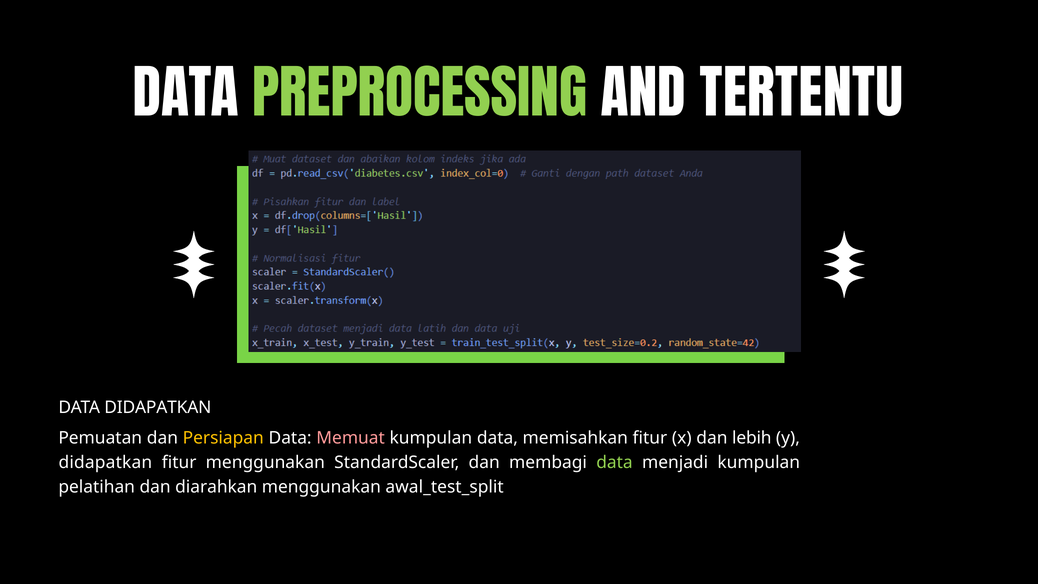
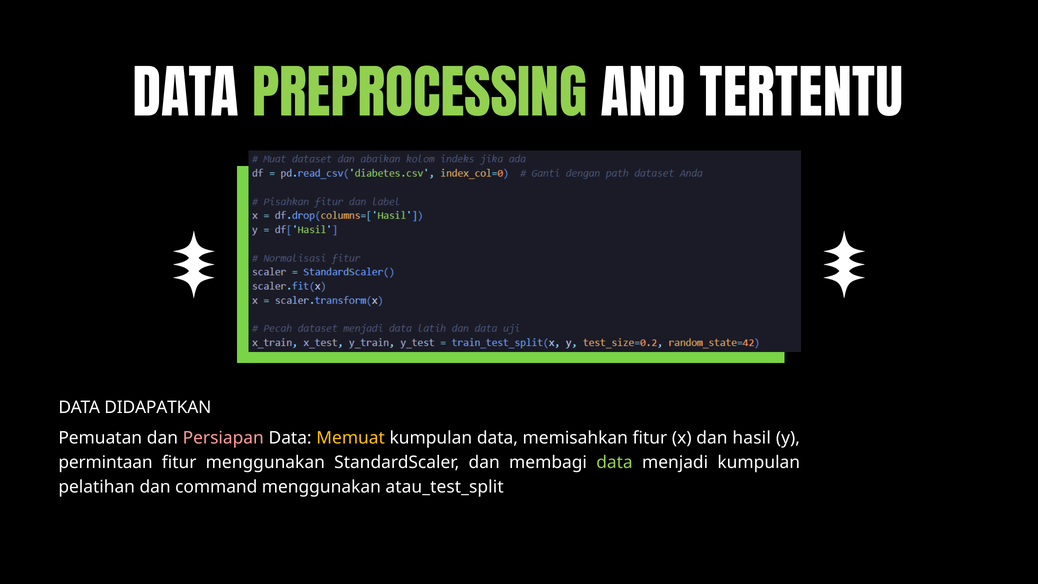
Persiapan colour: yellow -> pink (223, 438)
Memuat colour: pink -> yellow (351, 438)
lebih: lebih -> hasil (752, 438)
didapatkan: didapatkan -> permintaan (106, 462)
diarahkan: diarahkan -> command (216, 487)
awal_test_split: awal_test_split -> atau_test_split (445, 487)
